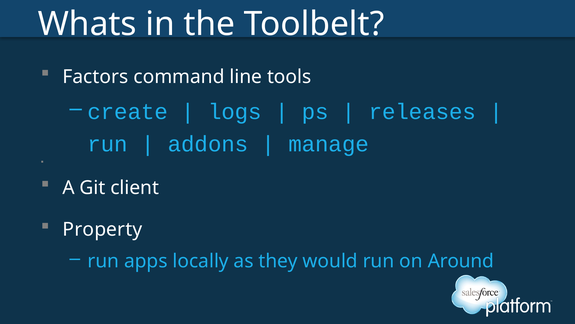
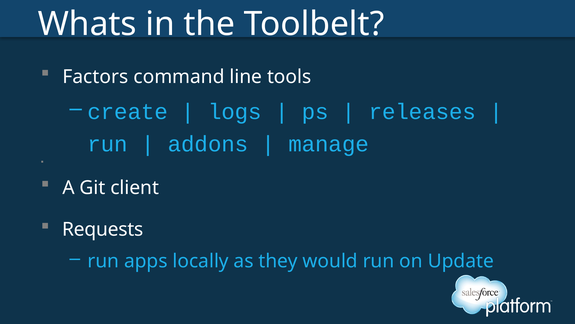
Property: Property -> Requests (103, 229)
Around: Around -> Update (461, 261)
